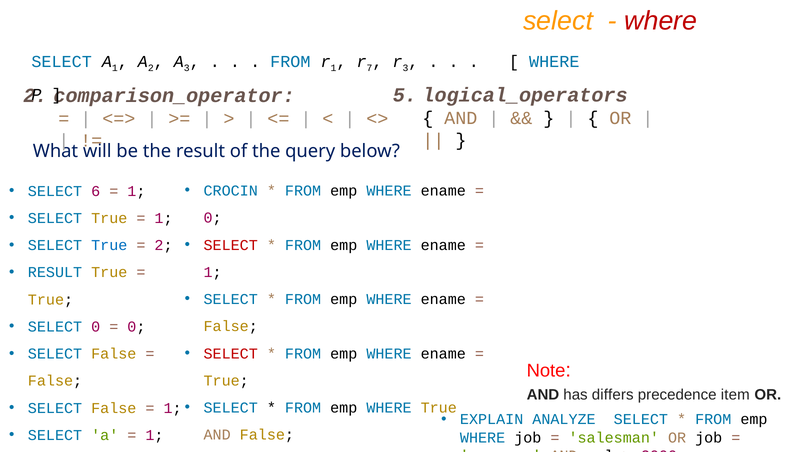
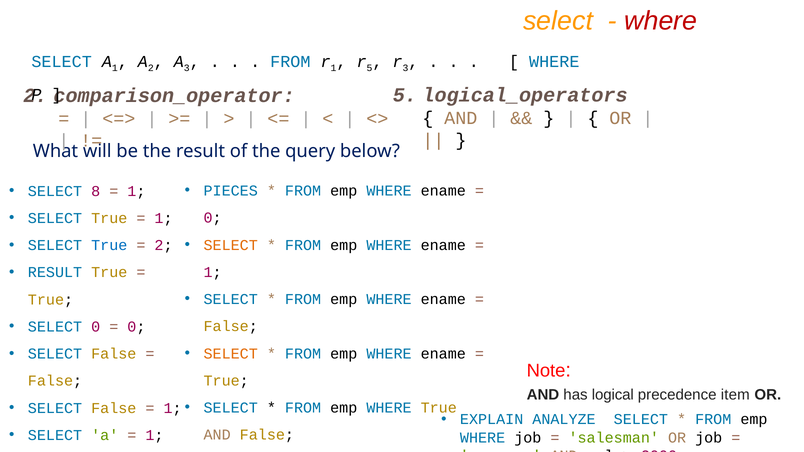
7: 7 -> 5 (369, 68)
CROCIN: CROCIN -> PIECES (231, 191)
6: 6 -> 8 (96, 191)
SELECT colour: red -> orange (231, 245)
SELECT colour: red -> orange (231, 354)
differs: differs -> logical (613, 395)
